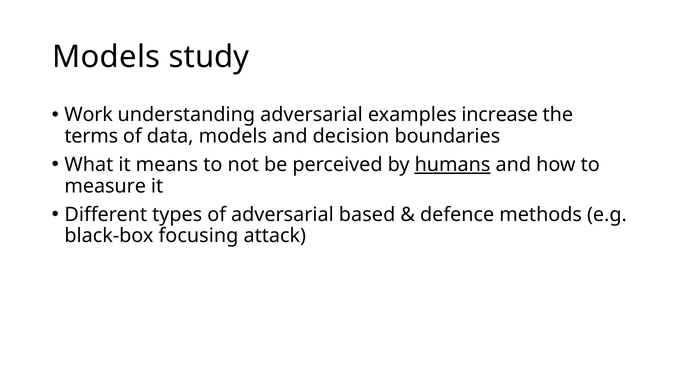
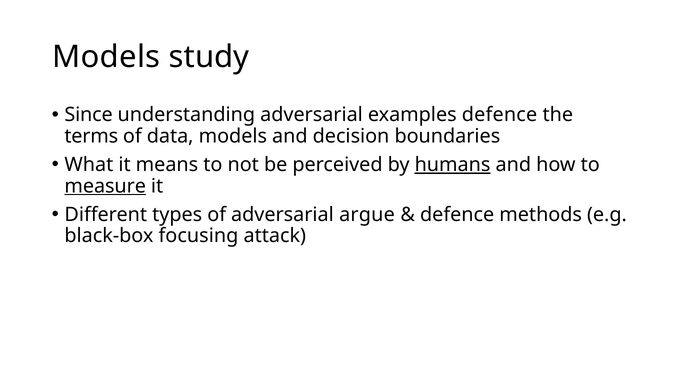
Work: Work -> Since (89, 115)
examples increase: increase -> defence (499, 115)
measure underline: none -> present (105, 186)
based: based -> argue (367, 215)
